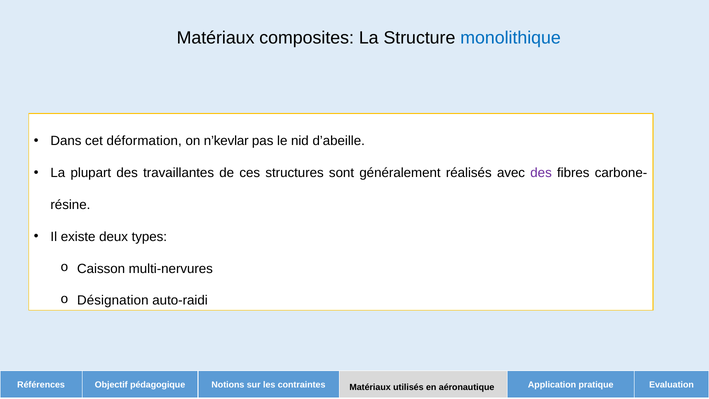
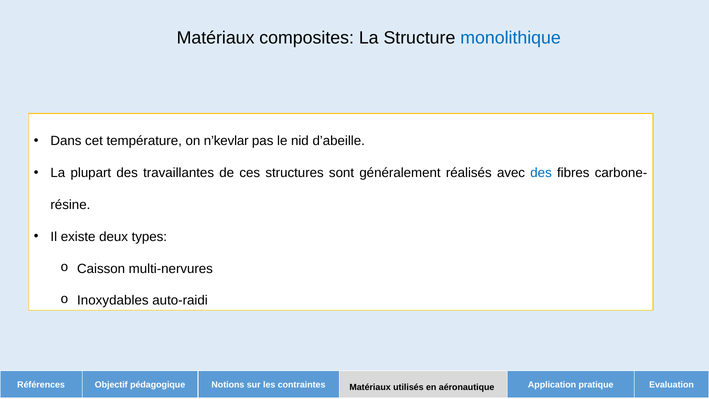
déformation: déformation -> température (144, 141)
des colour: purple -> blue (541, 173)
Désignation: Désignation -> Inoxydables (113, 300)
